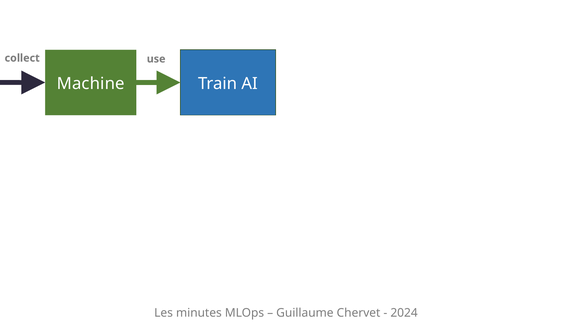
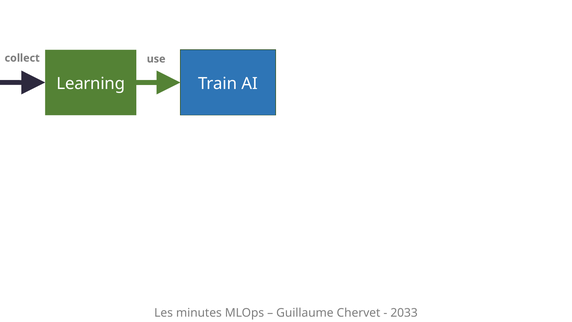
Machine: Machine -> Learning (91, 84)
2024: 2024 -> 2033 (404, 313)
